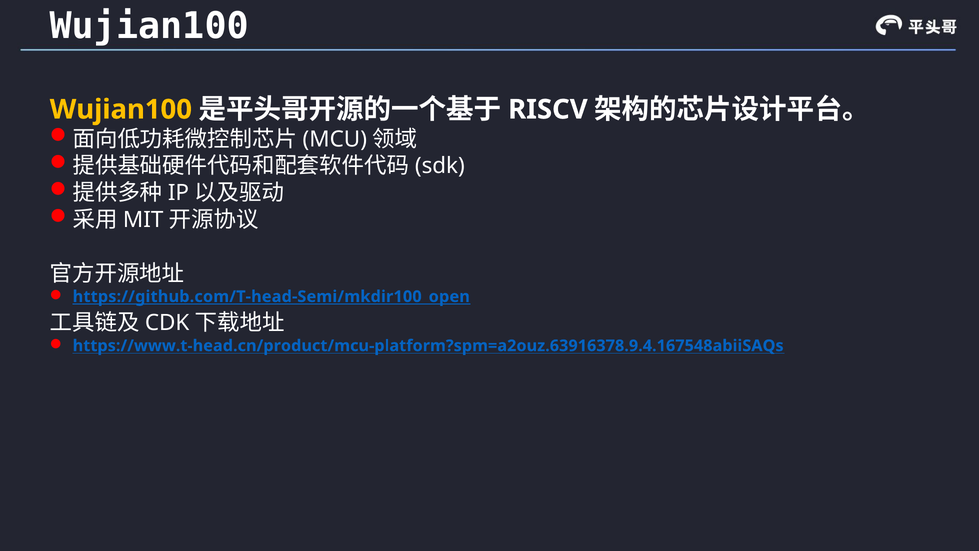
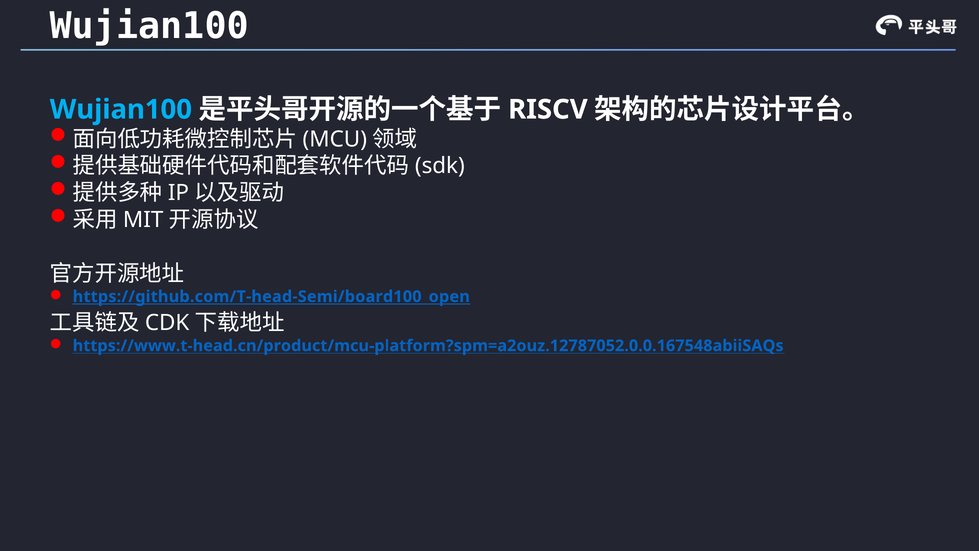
Wujian100 colour: yellow -> light blue (121, 109)
https://github.com/T-head-Semi/mkdir100_open: https://github.com/T-head-Semi/mkdir100_open -> https://github.com/T-head-Semi/board100_open (271, 296)
https://www.t-head.cn/product/mcu-platform?spm=a2ouz.63916378.9.4.167548abiiSAQs: https://www.t-head.cn/product/mcu-platform?spm=a2ouz.63916378.9.4.167548abiiSAQs -> https://www.t-head.cn/product/mcu-platform?spm=a2ouz.12787052.0.0.167548abiiSAQs (428, 346)
